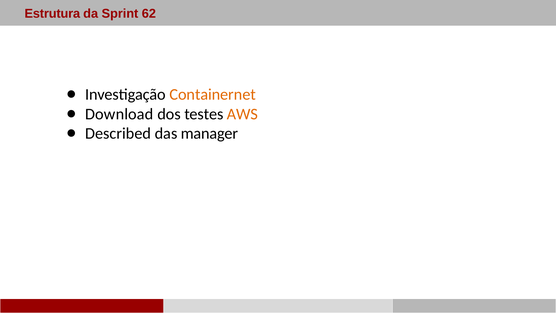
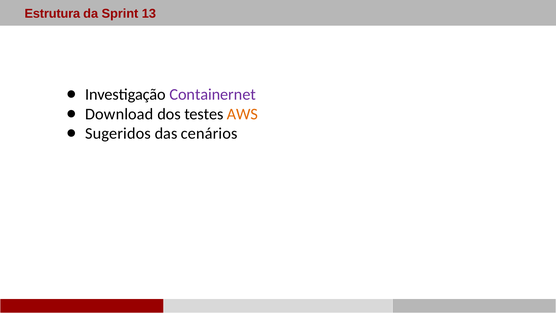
62: 62 -> 13 (149, 14)
Containernet colour: orange -> purple (213, 94)
Described: Described -> Sugeridos (118, 133)
manager: manager -> cenários (209, 133)
